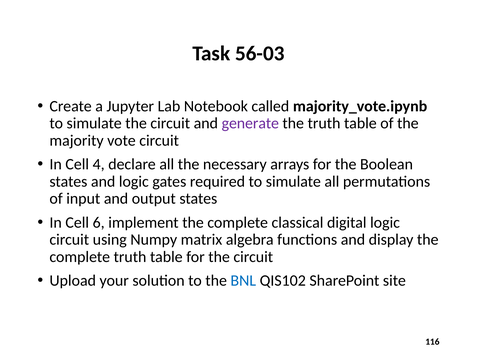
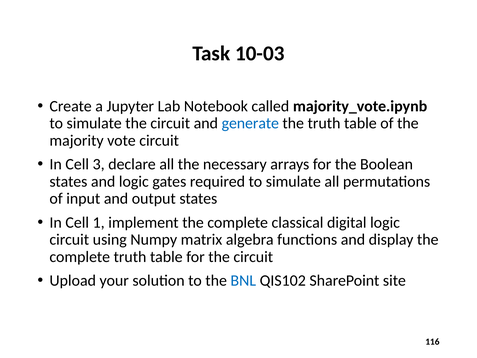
56-03: 56-03 -> 10-03 (260, 53)
generate colour: purple -> blue (250, 123)
4: 4 -> 3 (99, 164)
6: 6 -> 1 (99, 222)
